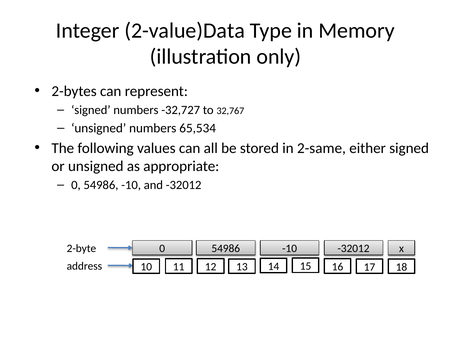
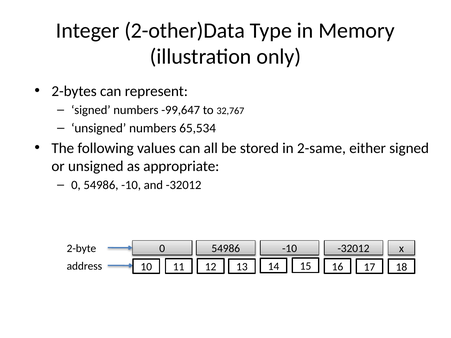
2-value)Data: 2-value)Data -> 2-other)Data (185, 30)
-32,727: -32,727 -> -99,647 (181, 110)
